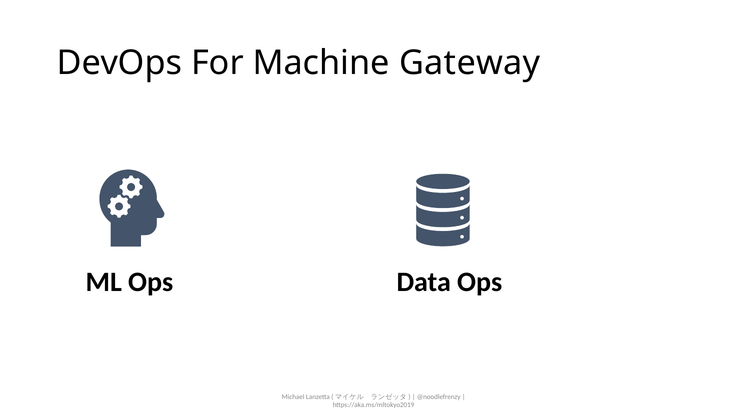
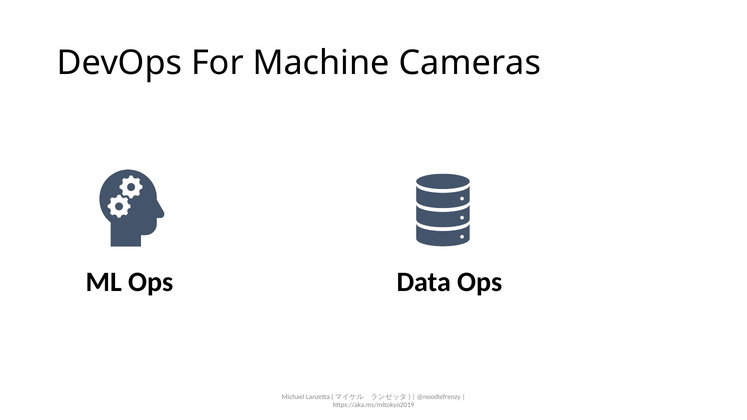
Gateway: Gateway -> Cameras (470, 63)
